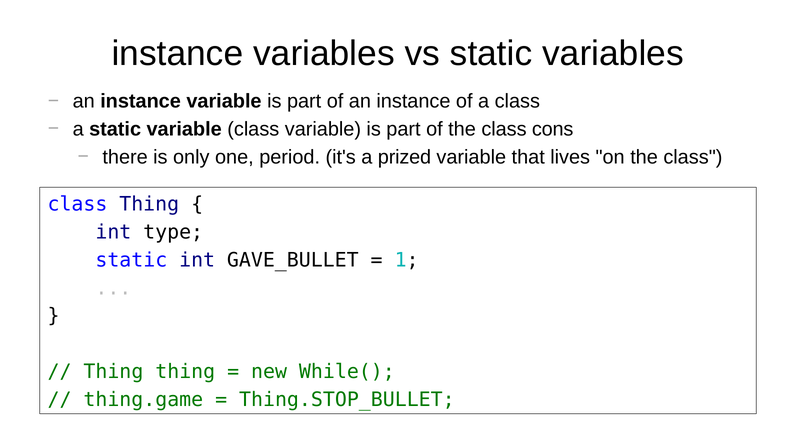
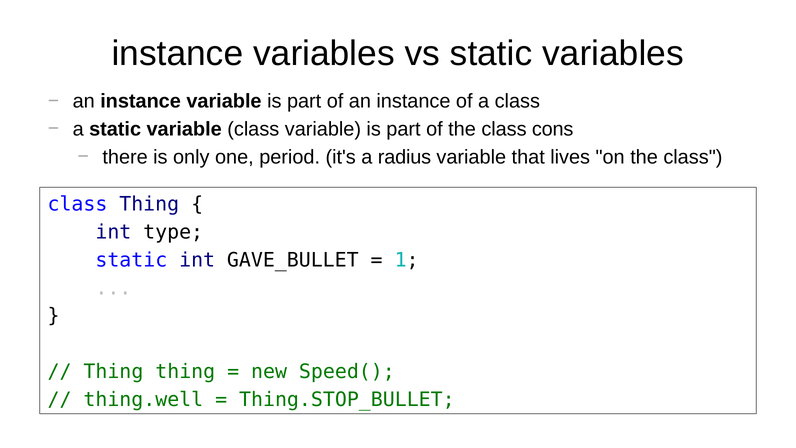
prized: prized -> radius (405, 157)
While(: While( -> Speed( (347, 371)
thing.game: thing.game -> thing.well (143, 399)
